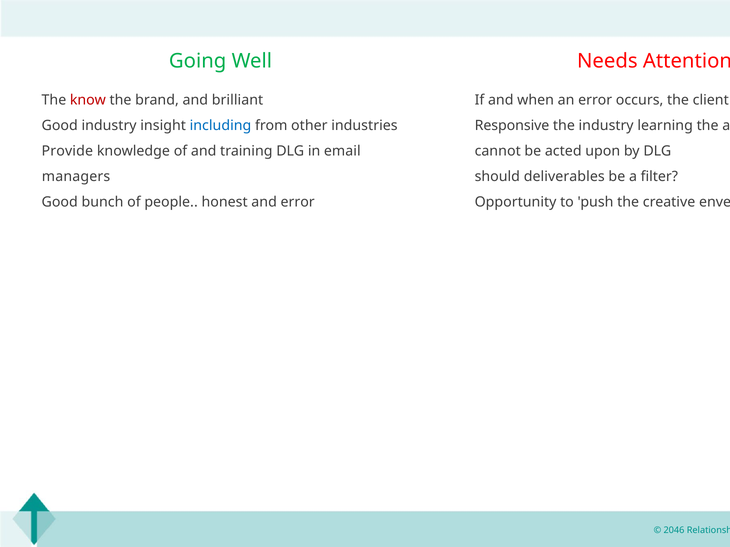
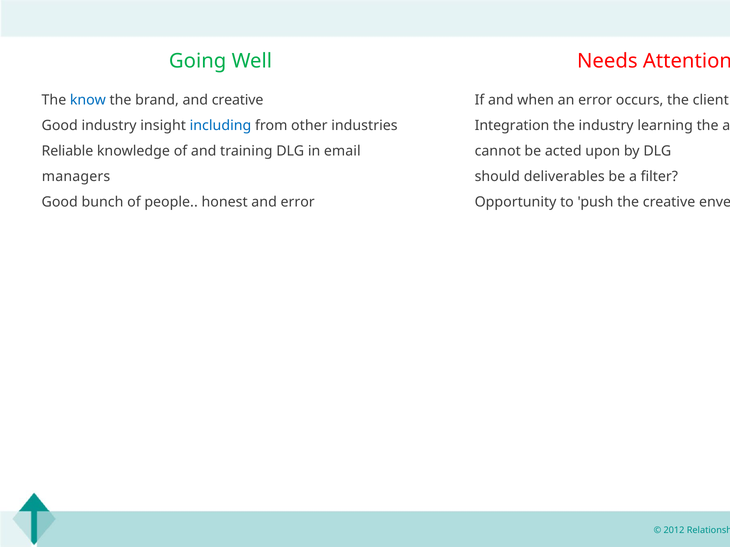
know colour: red -> blue (88, 100)
and brilliant: brilliant -> creative (238, 100)
Responsive: Responsive -> Integration (512, 126)
Provide: Provide -> Reliable (67, 151)
2046: 2046 -> 2012 (674, 531)
